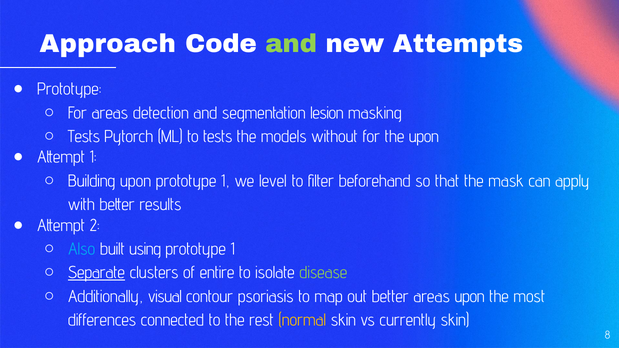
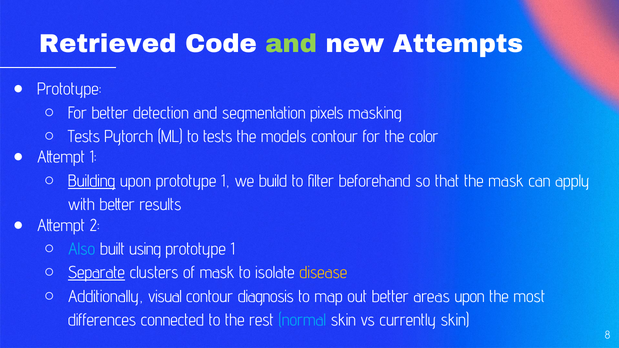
Approach: Approach -> Retrieved (108, 44)
For areas: areas -> better (110, 113)
lesion: lesion -> pixels (327, 113)
models without: without -> contour (335, 137)
the upon: upon -> color (424, 137)
Building underline: none -> present (92, 181)
level: level -> build (273, 181)
of entire: entire -> mask (217, 273)
disease colour: light green -> yellow (323, 273)
psoriasis: psoriasis -> diagnosis (266, 297)
normal colour: yellow -> light blue (302, 320)
